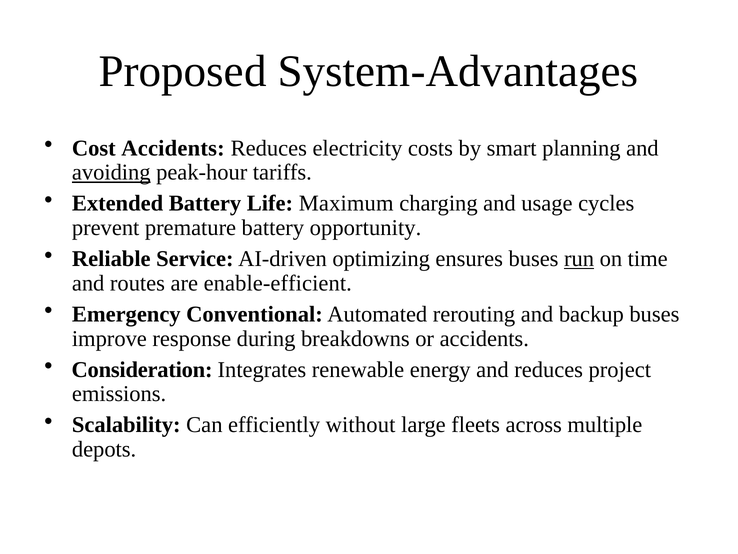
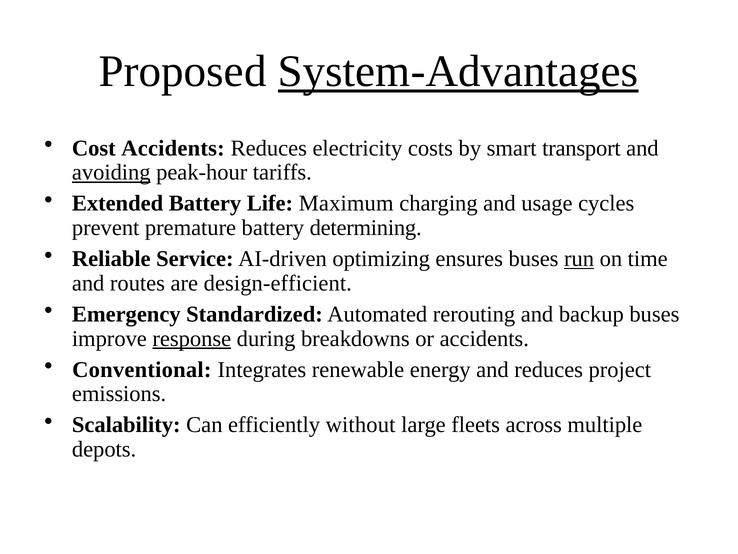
System-Advantages underline: none -> present (458, 71)
planning: planning -> transport (581, 148)
opportunity: opportunity -> determining (366, 228)
enable-efficient: enable-efficient -> design-efficient (278, 283)
Conventional: Conventional -> Standardized (254, 314)
response underline: none -> present (192, 338)
Consideration: Consideration -> Conventional (142, 369)
